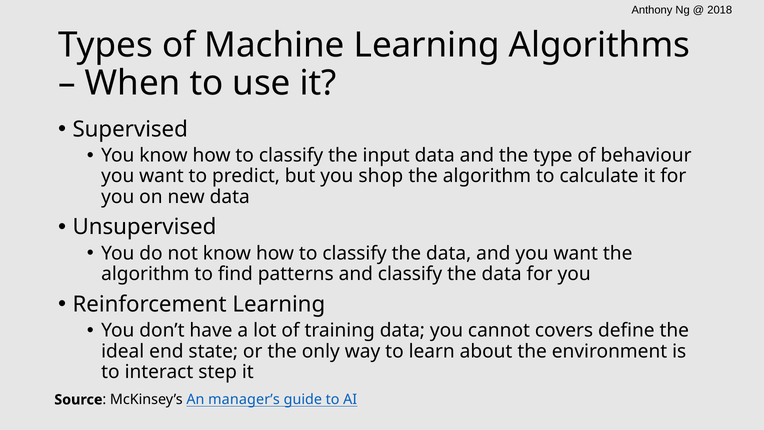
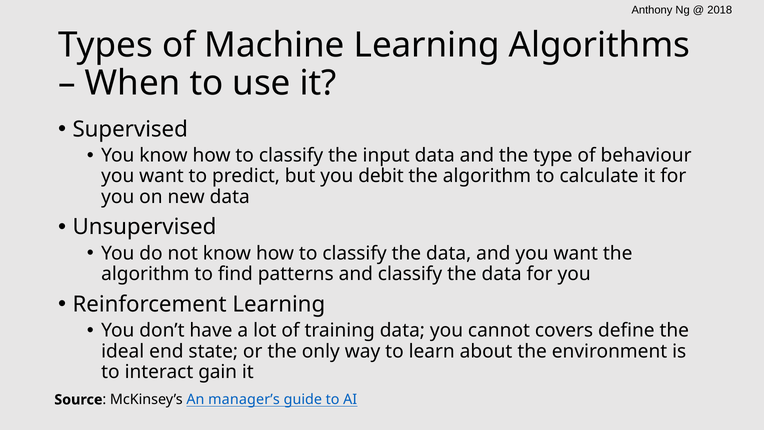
shop: shop -> debit (381, 176)
step: step -> gain (218, 372)
